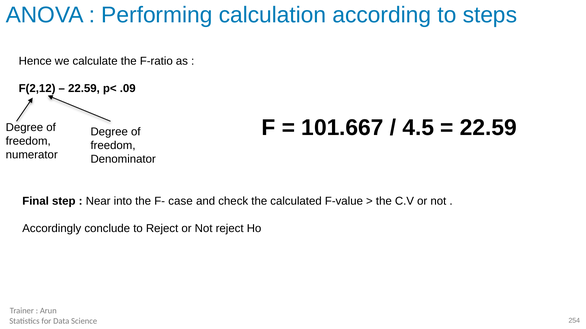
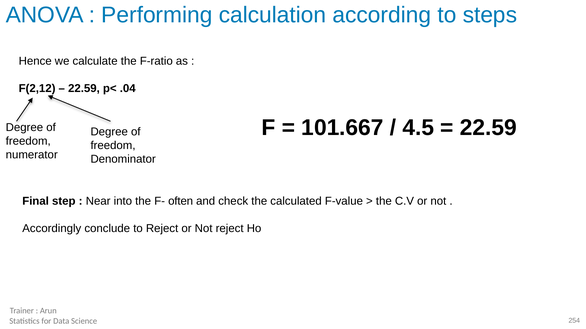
.09: .09 -> .04 (128, 88)
case: case -> often (181, 202)
